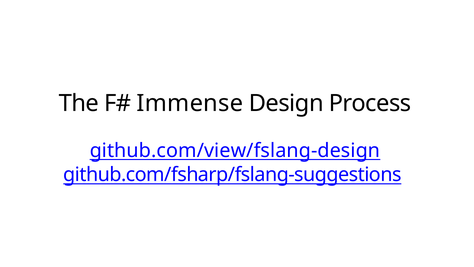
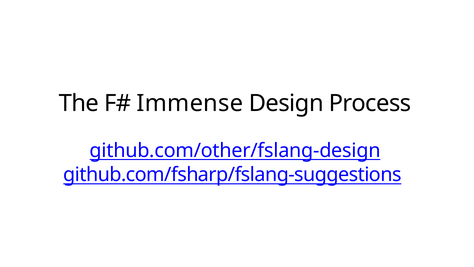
github.com/view/fslang-design: github.com/view/fslang-design -> github.com/other/fslang-design (235, 150)
